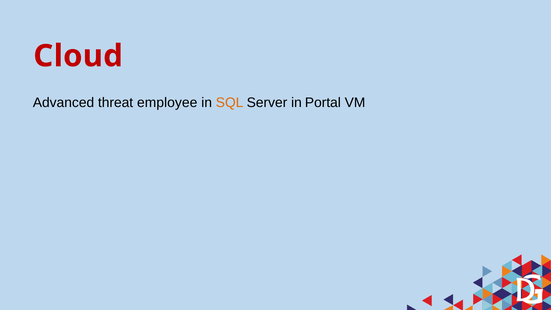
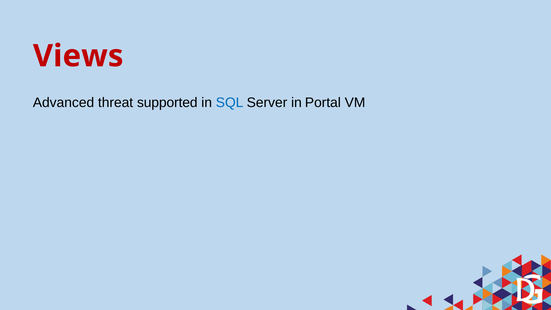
Cloud: Cloud -> Views (78, 56)
employee: employee -> supported (167, 103)
SQL colour: orange -> blue (230, 103)
